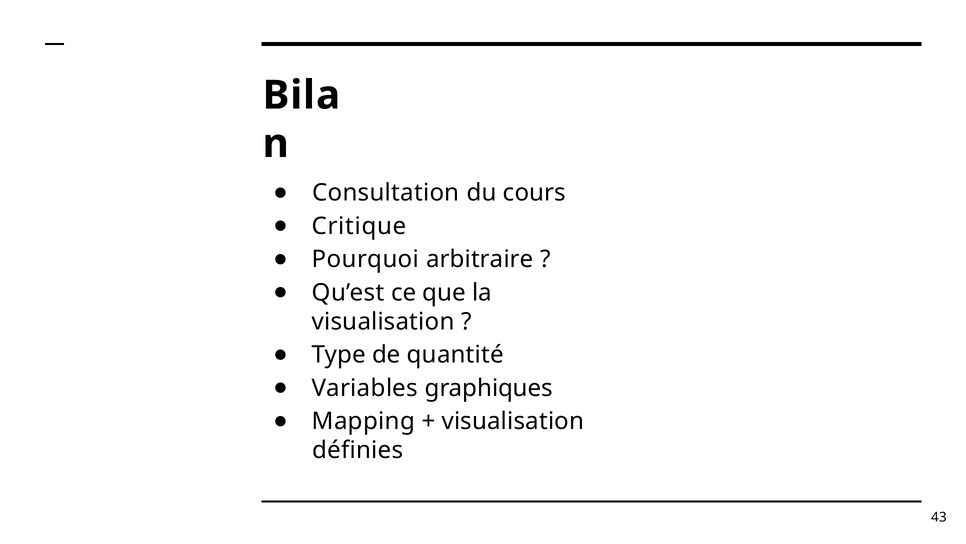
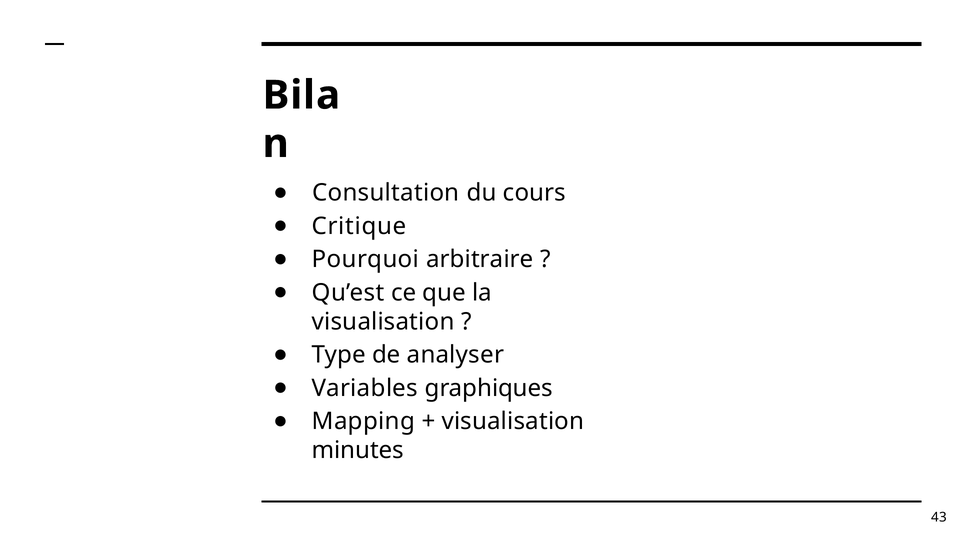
quantité: quantité -> analyser (455, 355)
définies: définies -> minutes (358, 450)
